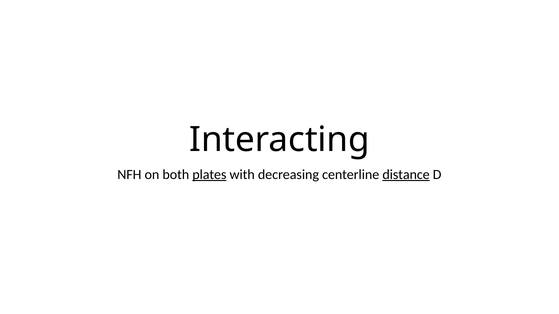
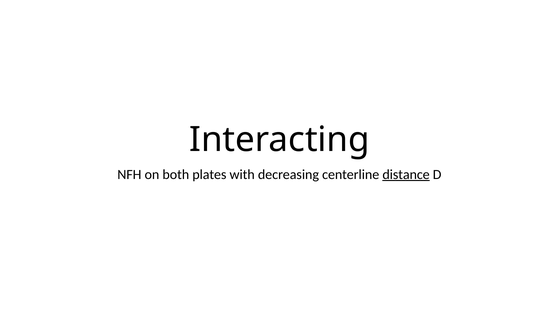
plates underline: present -> none (209, 175)
